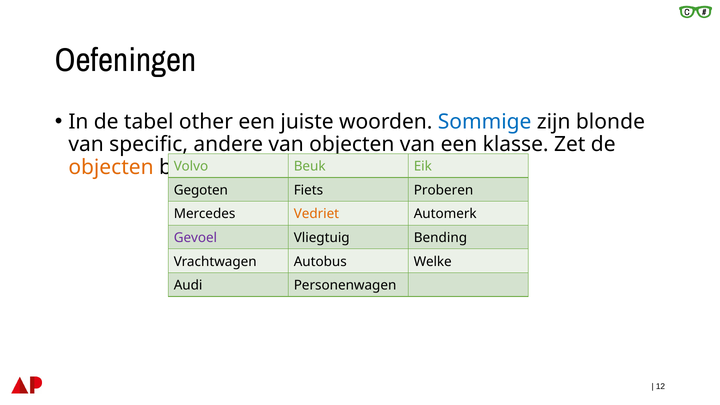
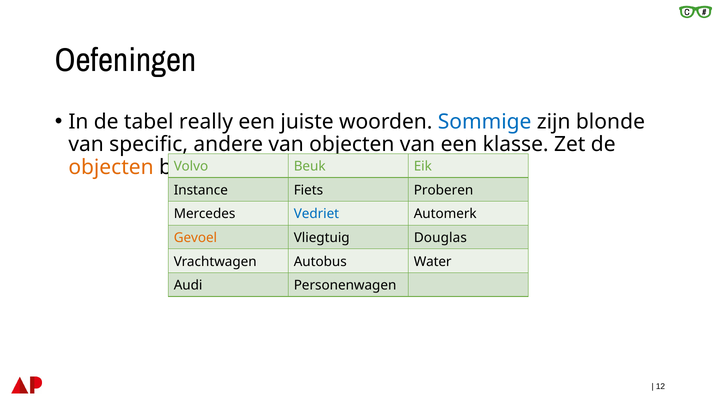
other: other -> really (206, 122)
Gegoten: Gegoten -> Instance (201, 190)
Vedriet colour: orange -> blue (316, 214)
Gevoel colour: purple -> orange (195, 238)
Bending: Bending -> Douglas (440, 238)
Welke: Welke -> Water (433, 262)
